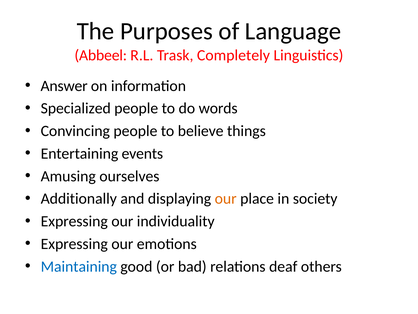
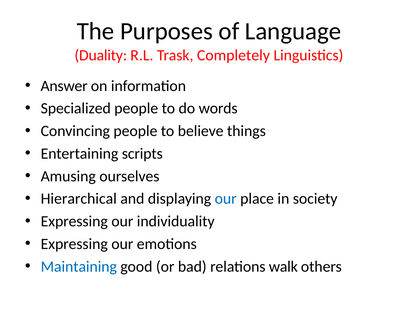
Abbeel: Abbeel -> Duality (101, 55)
events: events -> scripts (142, 153)
Additionally: Additionally -> Hierarchical (79, 198)
our colour: orange -> blue (226, 198)
deaf: deaf -> walk (283, 266)
